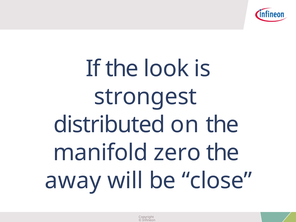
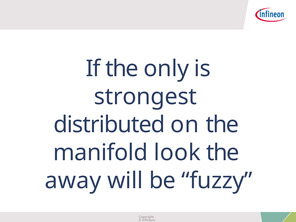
look: look -> only (166, 69)
zero: zero -> look (177, 153)
close: close -> fuzzy (217, 181)
